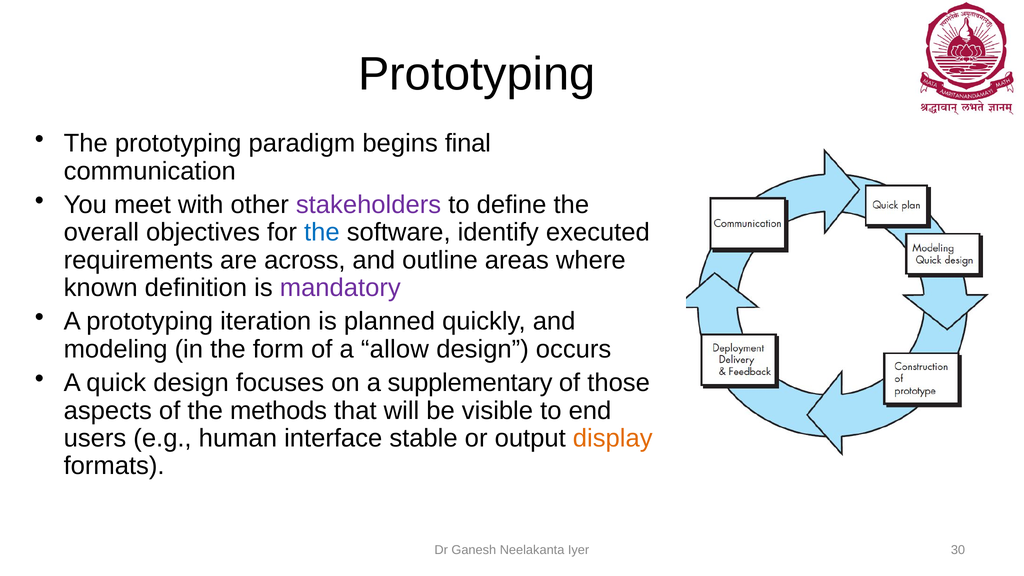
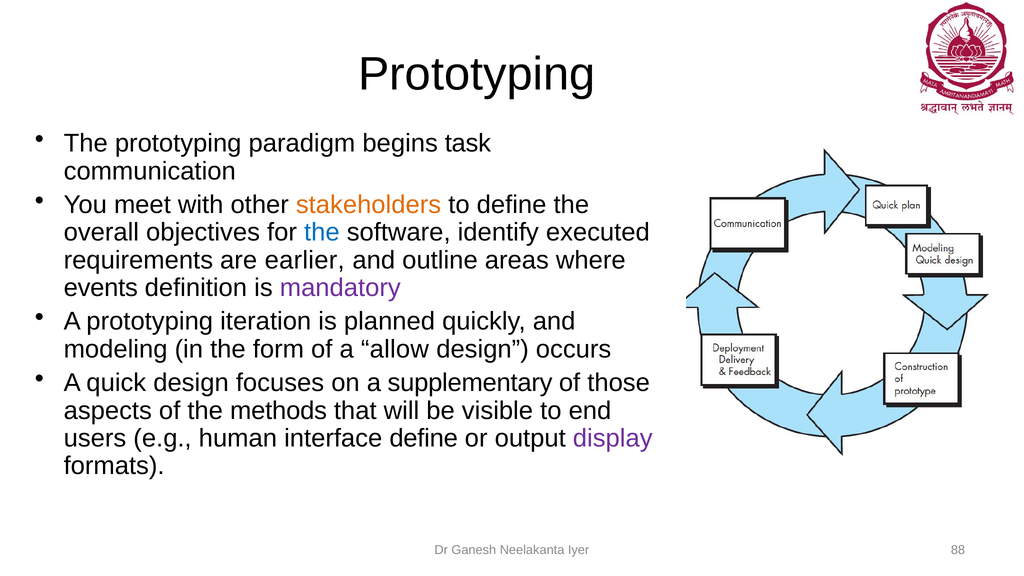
final: final -> task (468, 143)
stakeholders colour: purple -> orange (369, 205)
across: across -> earlier (305, 260)
known: known -> events (101, 288)
interface stable: stable -> define (424, 438)
display colour: orange -> purple (613, 438)
30: 30 -> 88 (958, 550)
